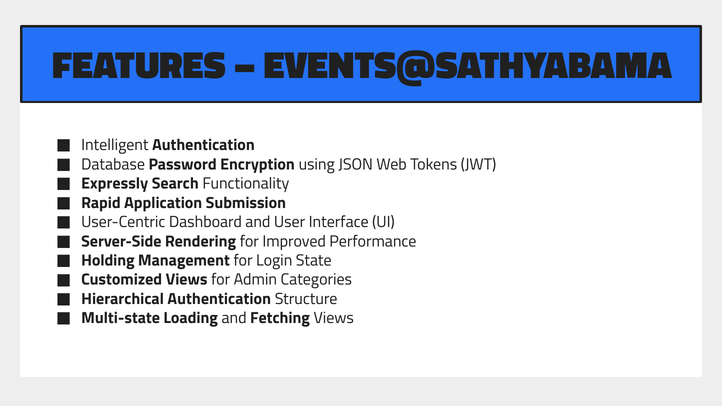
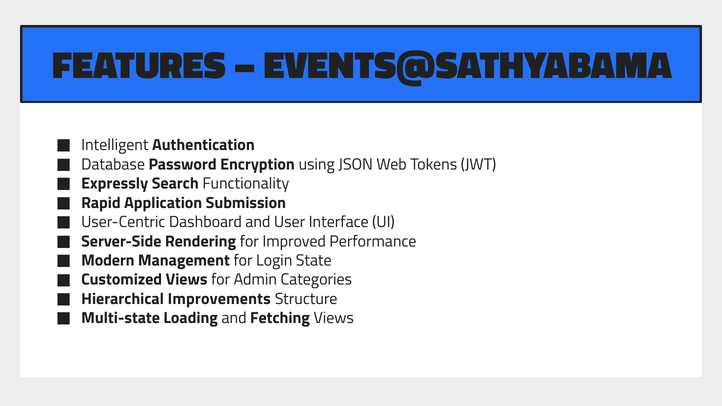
Holding: Holding -> Modern (108, 261)
Hierarchical Authentication: Authentication -> Improvements (219, 299)
